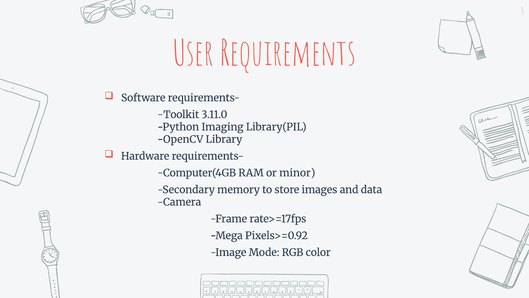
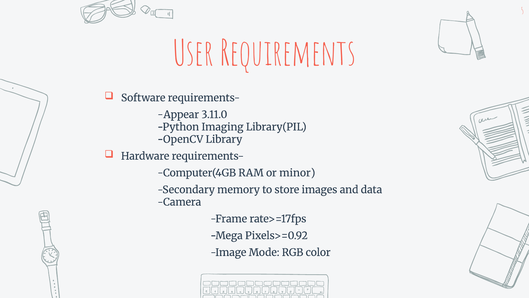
Toolkit: Toolkit -> Appear (178, 115)
